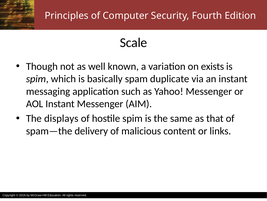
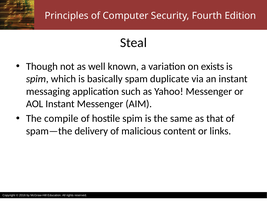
Scale: Scale -> Steal (133, 43)
displays: displays -> compile (61, 118)
